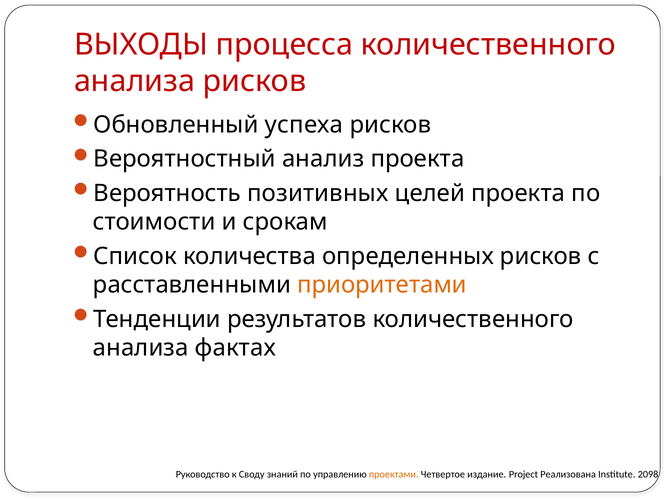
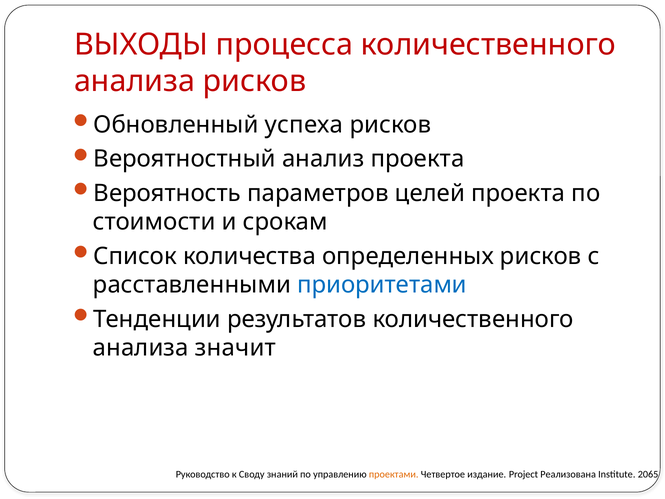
позитивных: позитивных -> параметров (318, 193)
приоритетами colour: orange -> blue (382, 285)
фактах: фактах -> значит (235, 348)
2098: 2098 -> 2065 (648, 474)
